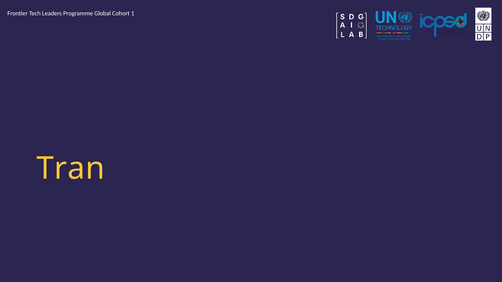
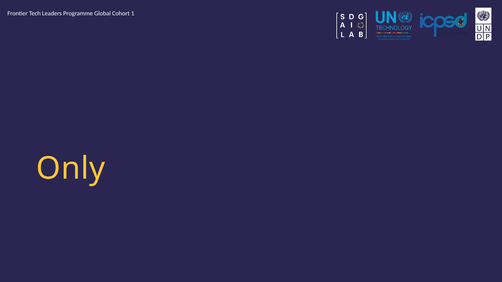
Tran: Tran -> Only (71, 169)
